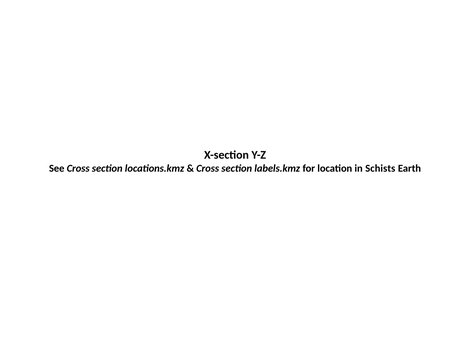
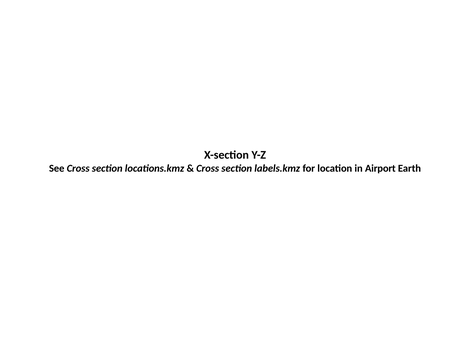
Schists: Schists -> Airport (380, 168)
